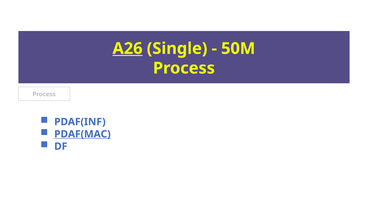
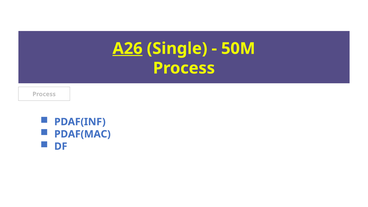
PDAF(MAC underline: present -> none (82, 134)
